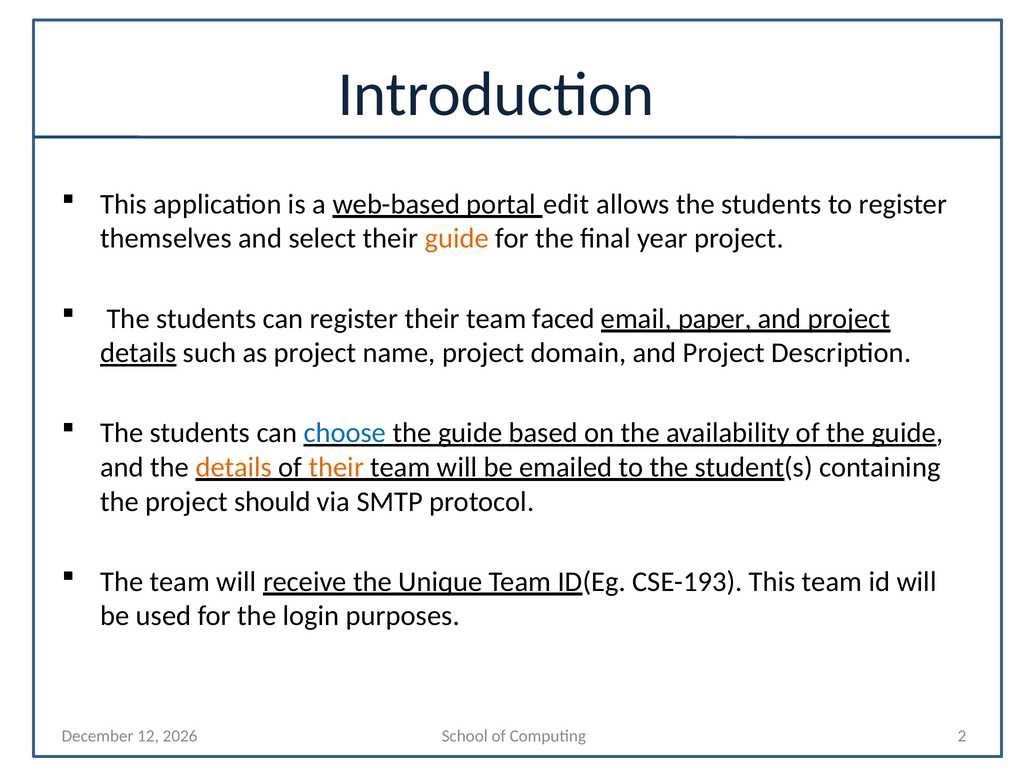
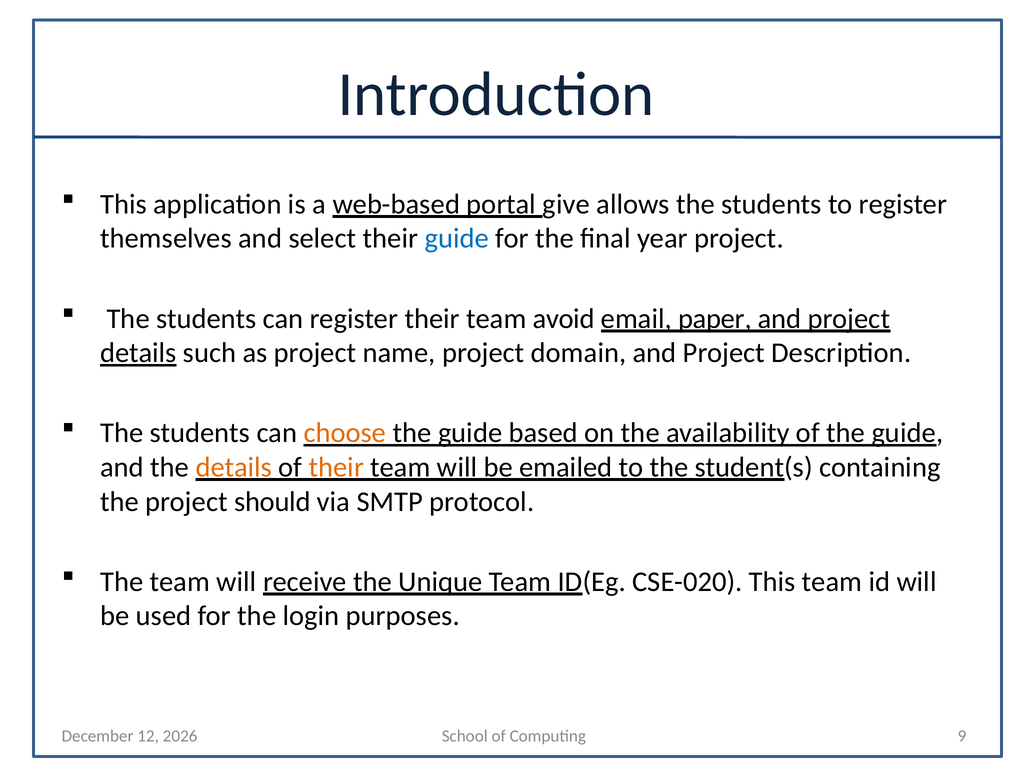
edit: edit -> give (566, 204)
guide colour: orange -> blue (457, 239)
faced: faced -> avoid (564, 319)
choose colour: blue -> orange (345, 433)
CSE-193: CSE-193 -> CSE-020 (687, 582)
2: 2 -> 9 (962, 736)
